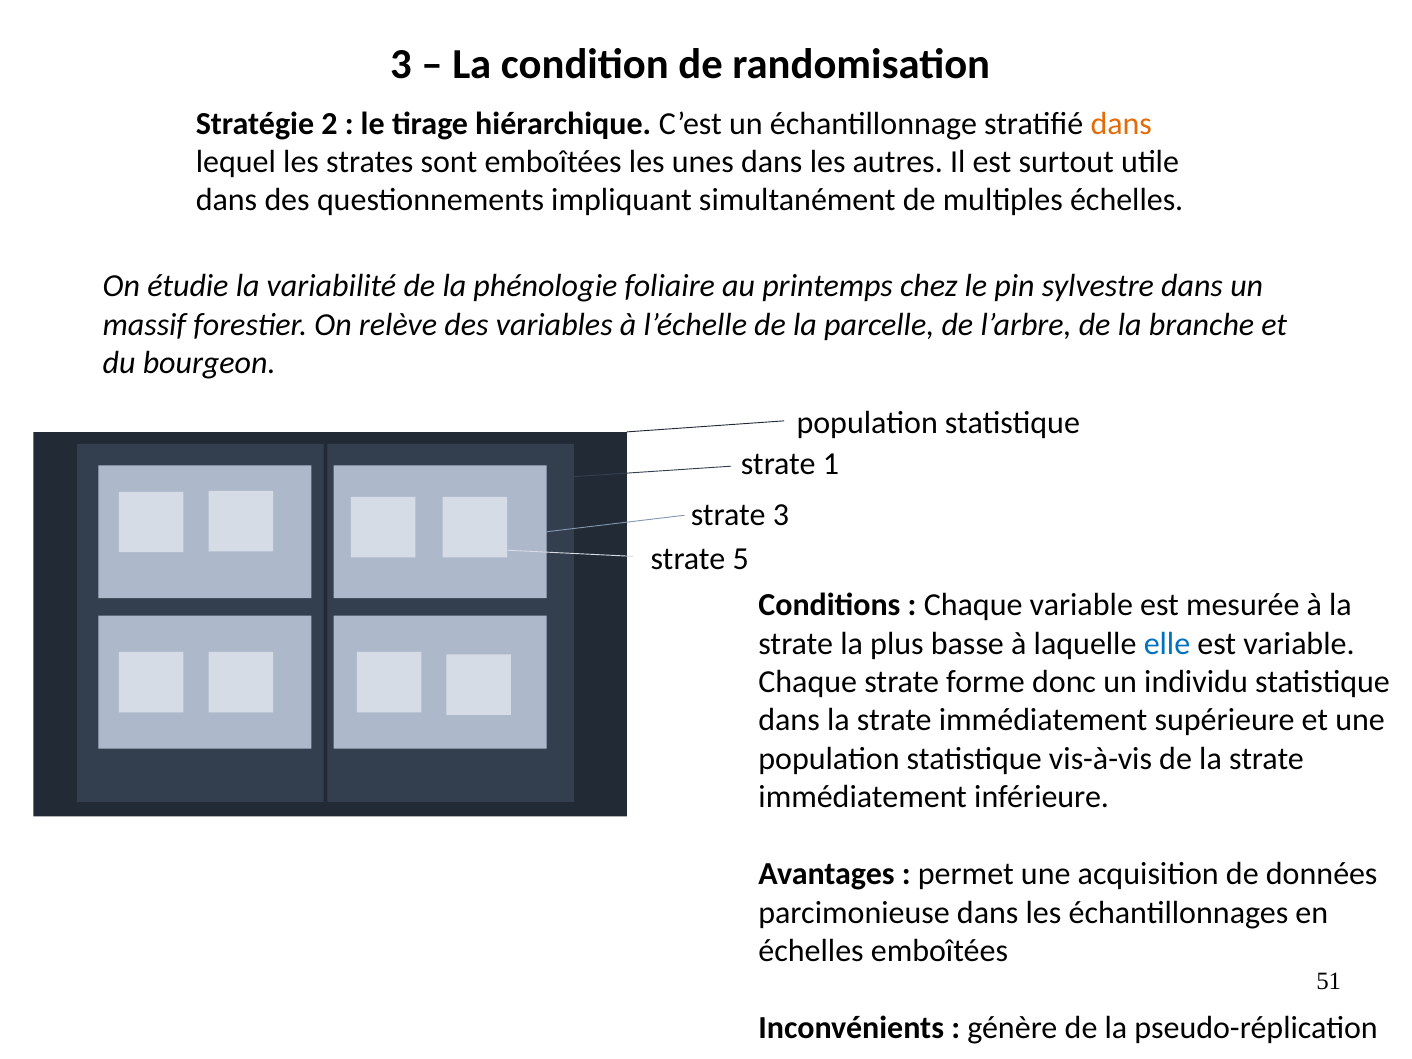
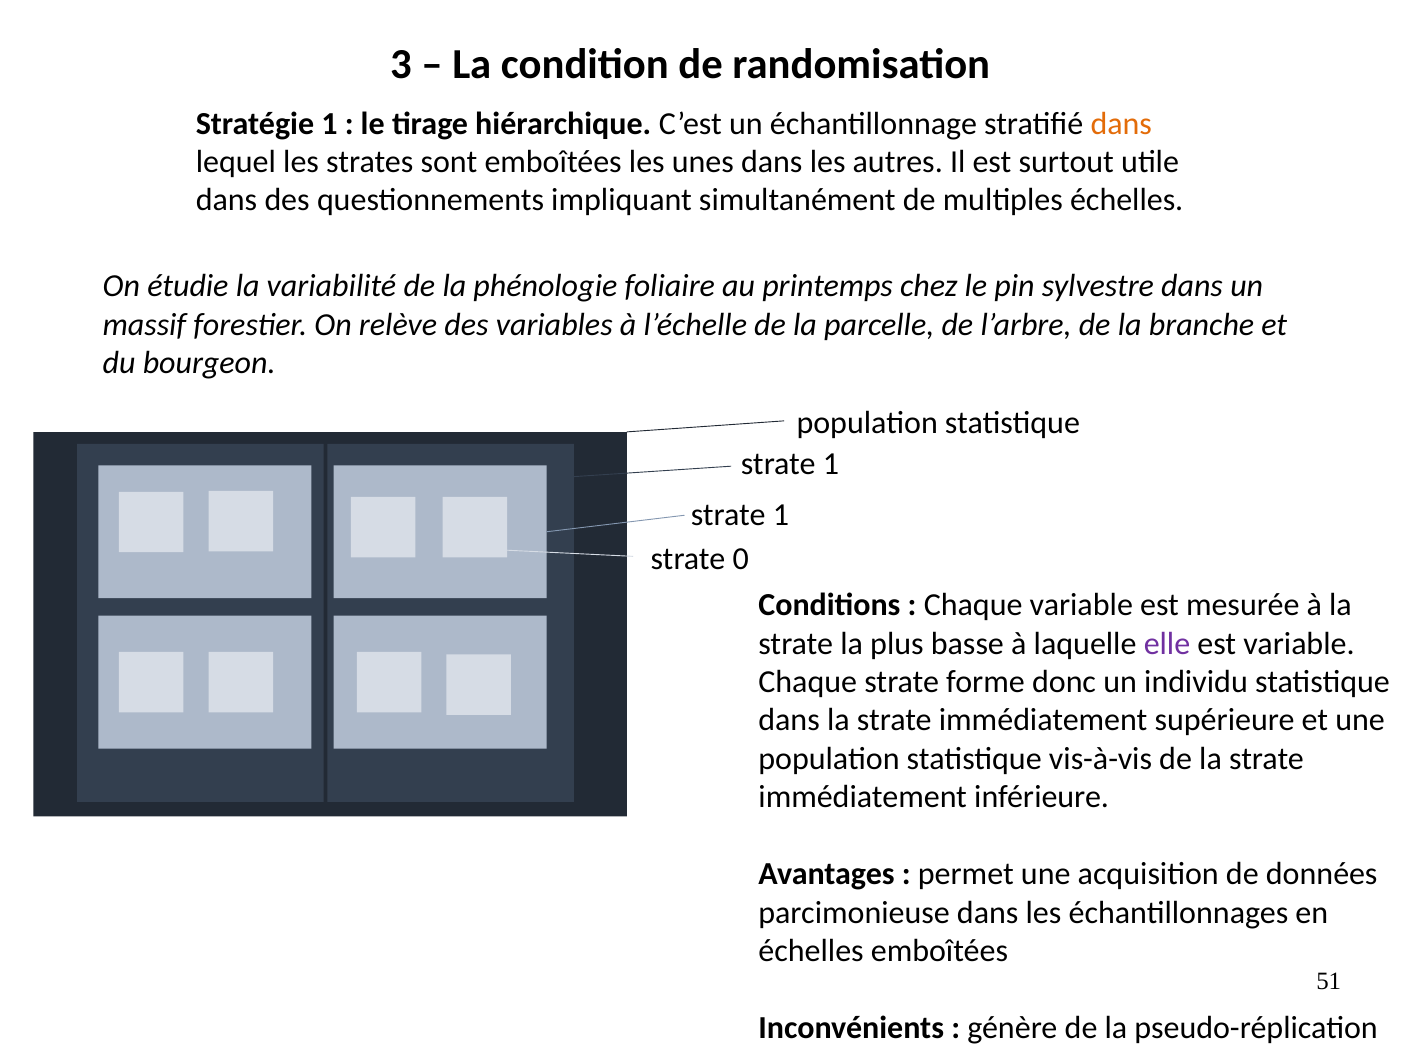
Stratégie 2: 2 -> 1 (329, 123)
3: 3 -> 1 (781, 514)
5: 5 -> 0 (741, 559)
elle colour: blue -> purple (1167, 643)
